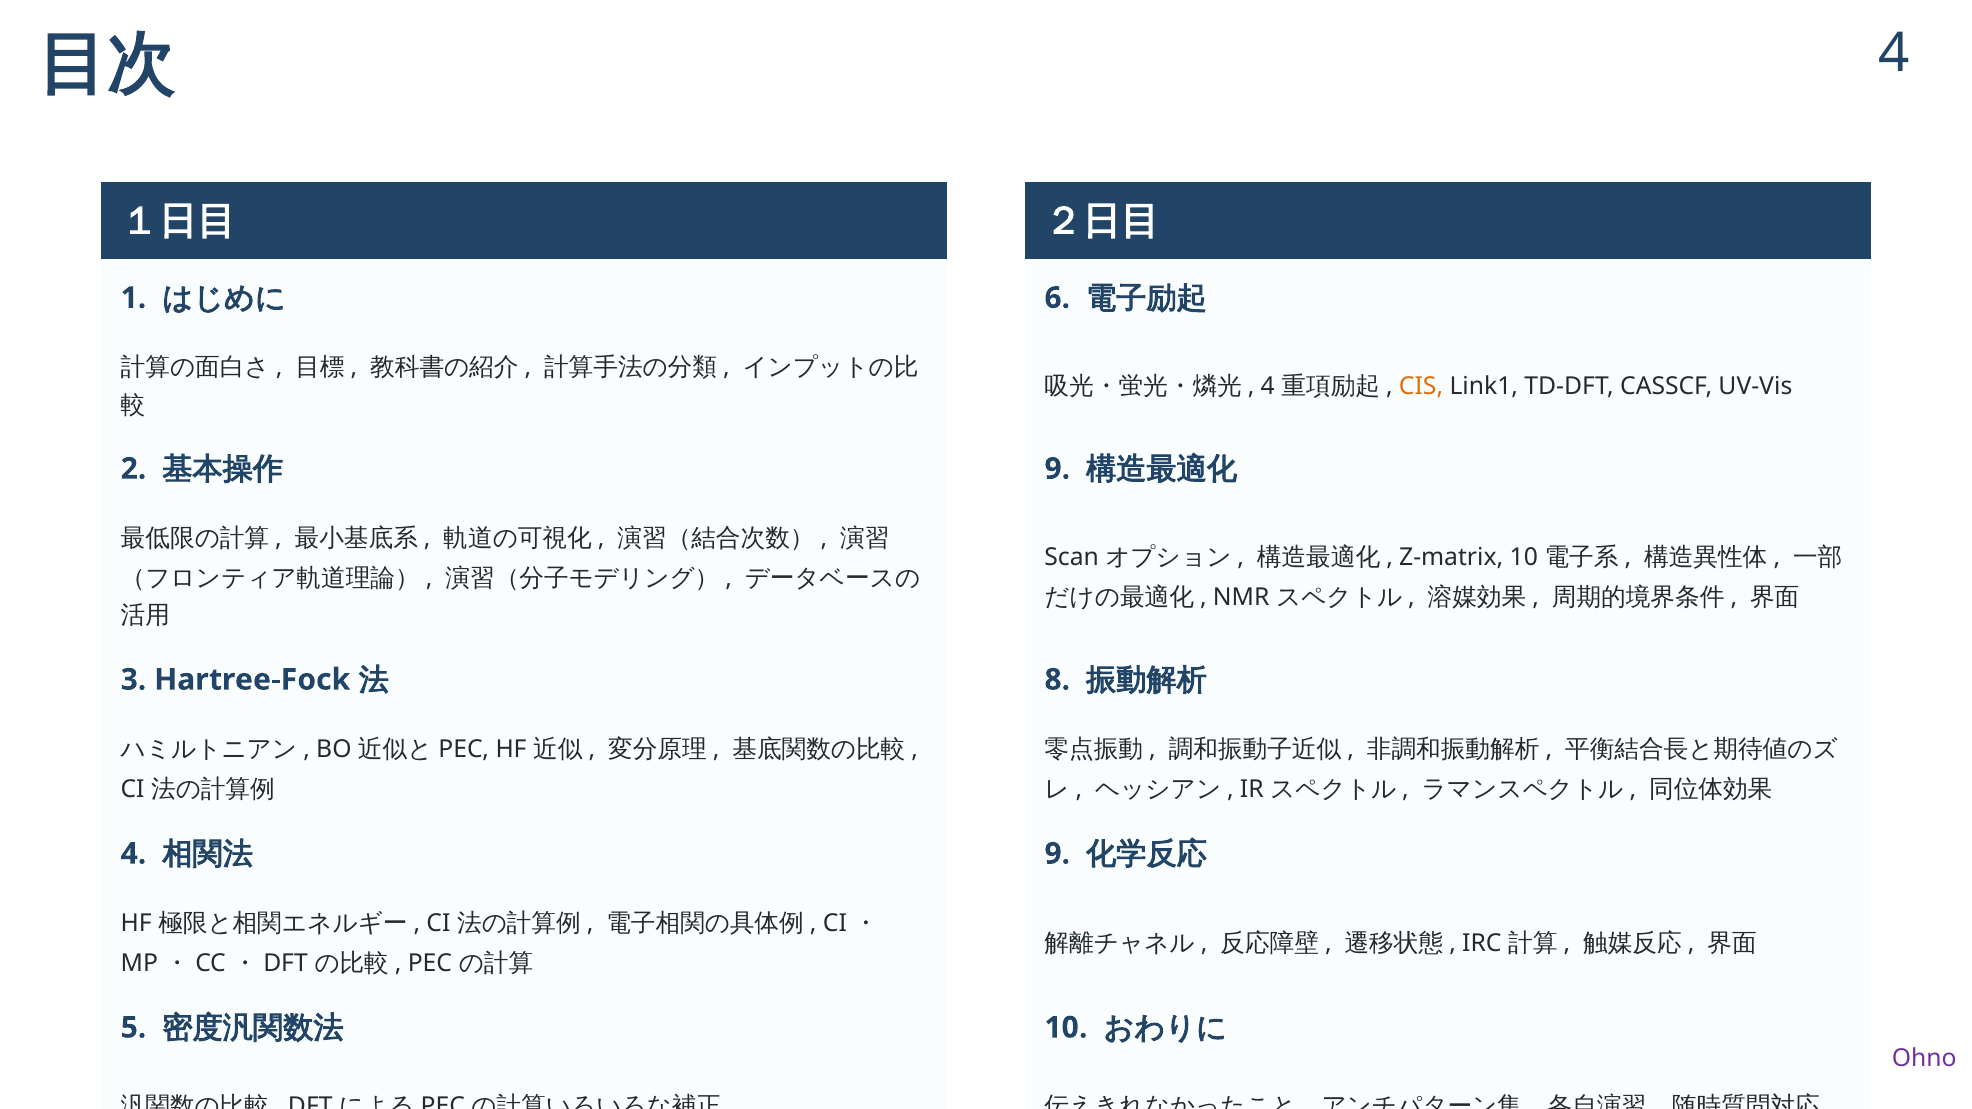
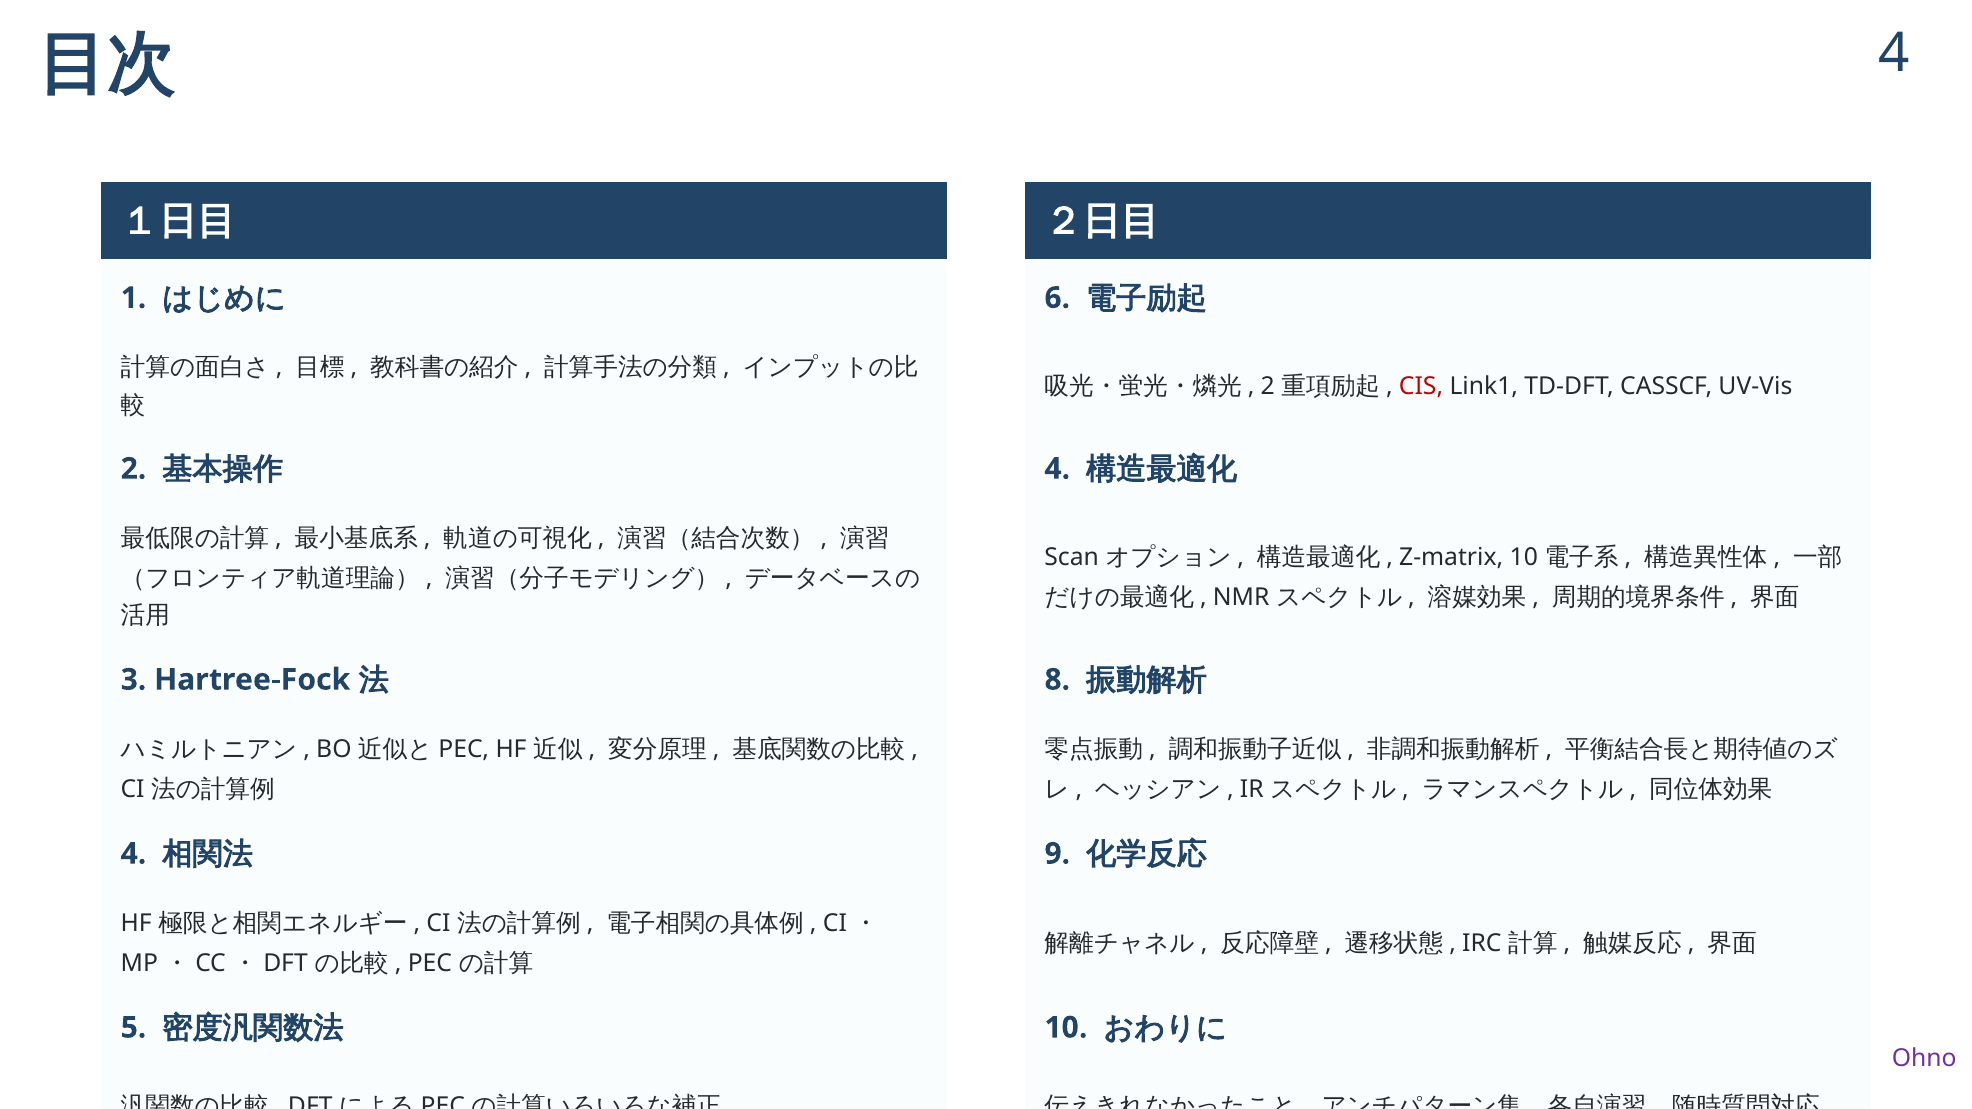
4: 4 -> 2 (1268, 386)
CIS colour: orange -> red (1421, 386)
9: 9 -> 4 (1057, 469)
